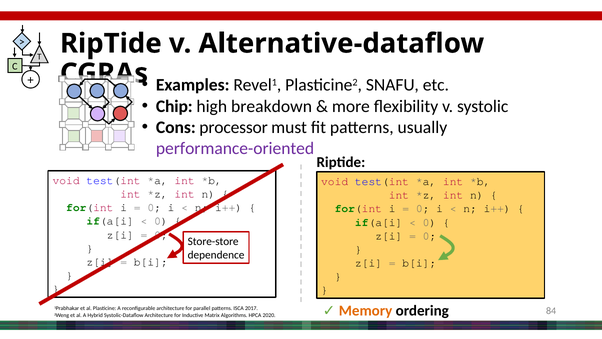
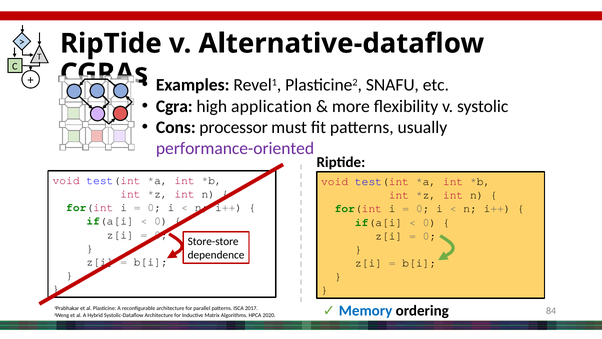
Chip: Chip -> Cgra (174, 106)
breakdown: breakdown -> application (271, 106)
Memory colour: orange -> blue (366, 311)
